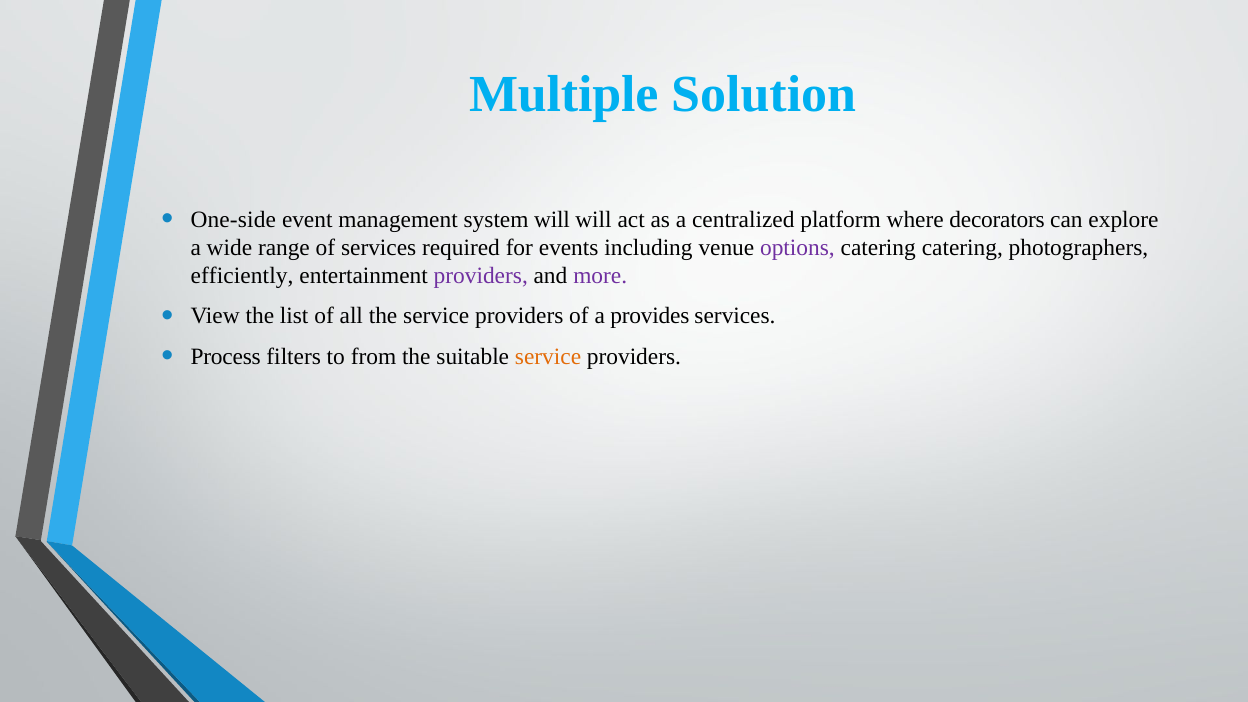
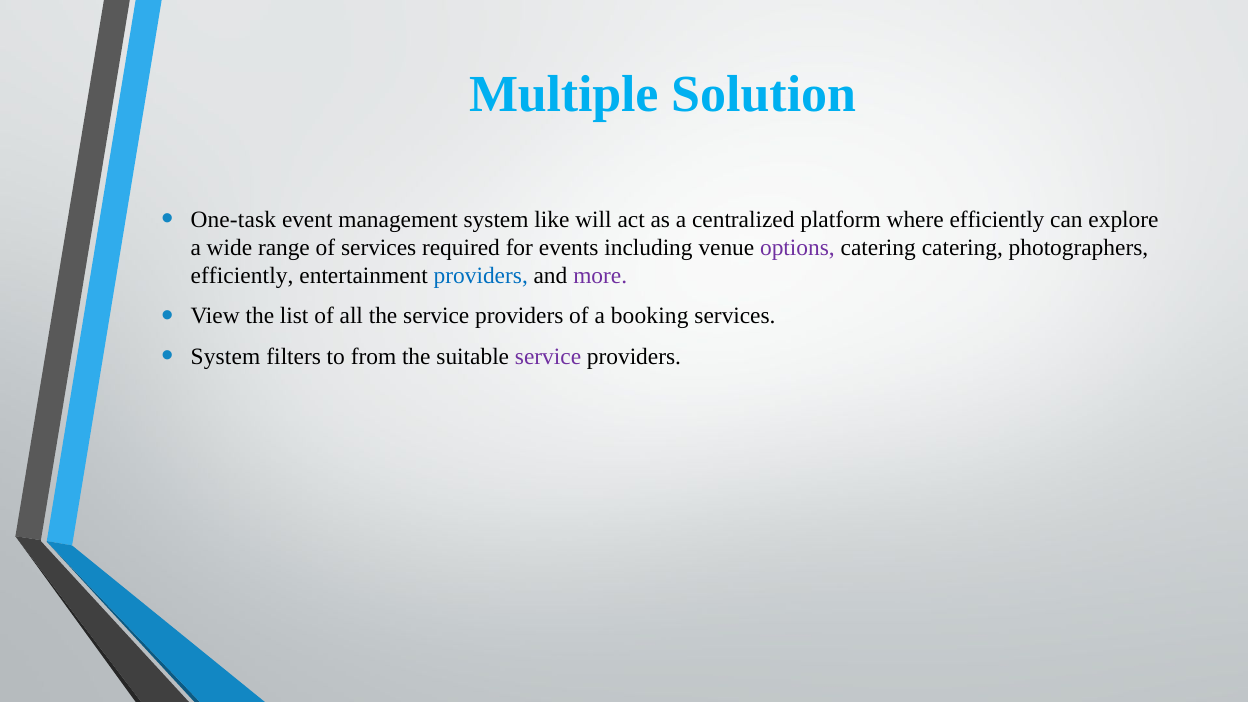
One-side: One-side -> One-task (233, 220)
system will: will -> like (552, 220)
where decorators: decorators -> efficiently (997, 220)
providers colour: purple -> blue (481, 276)
provides: provides -> booking (650, 316)
Process: Process -> System (225, 357)
service colour: orange -> purple (548, 357)
